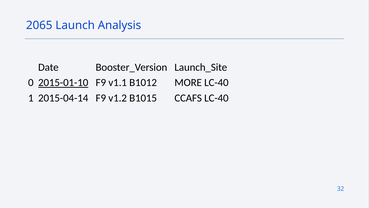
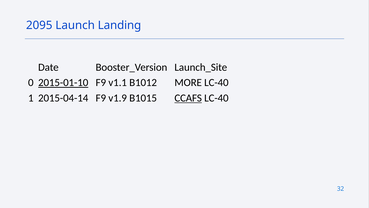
2065: 2065 -> 2095 (39, 25)
Analysis: Analysis -> Landing (119, 25)
v1.2: v1.2 -> v1.9 (118, 98)
CCAFS underline: none -> present (188, 98)
